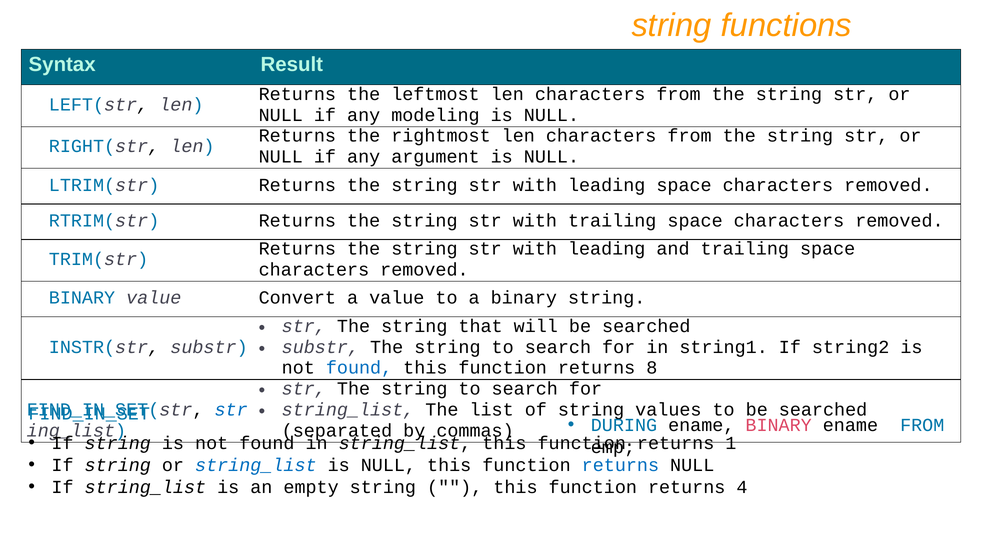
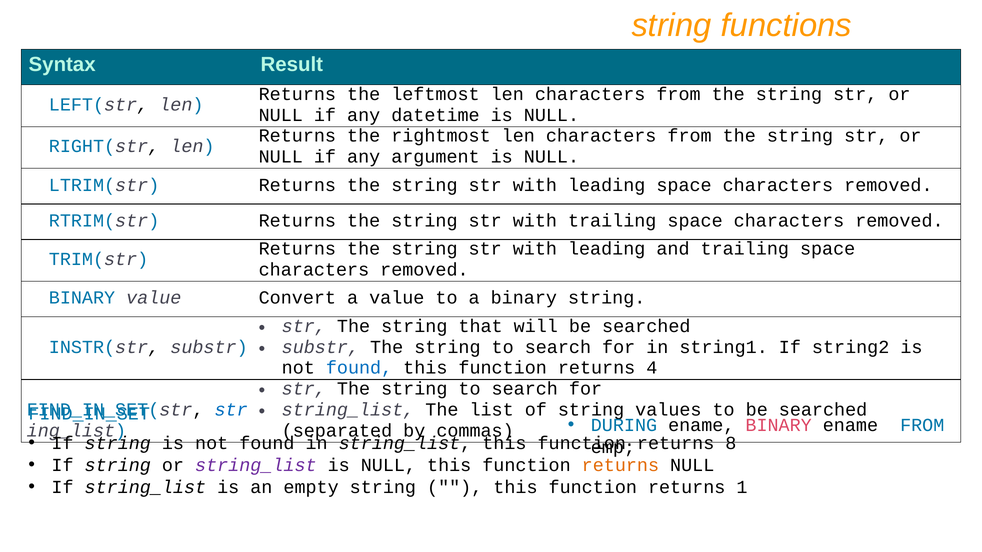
modeling: modeling -> datetime (435, 115)
8: 8 -> 4 (652, 368)
1: 1 -> 8 (731, 443)
string_list colour: blue -> purple (256, 465)
returns colour: blue -> orange (620, 465)
4: 4 -> 1 (742, 488)
